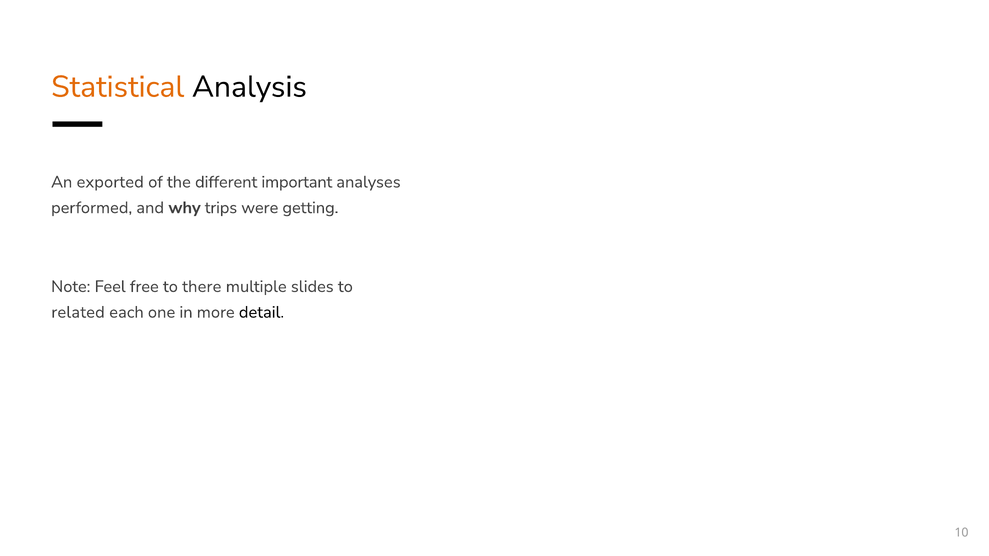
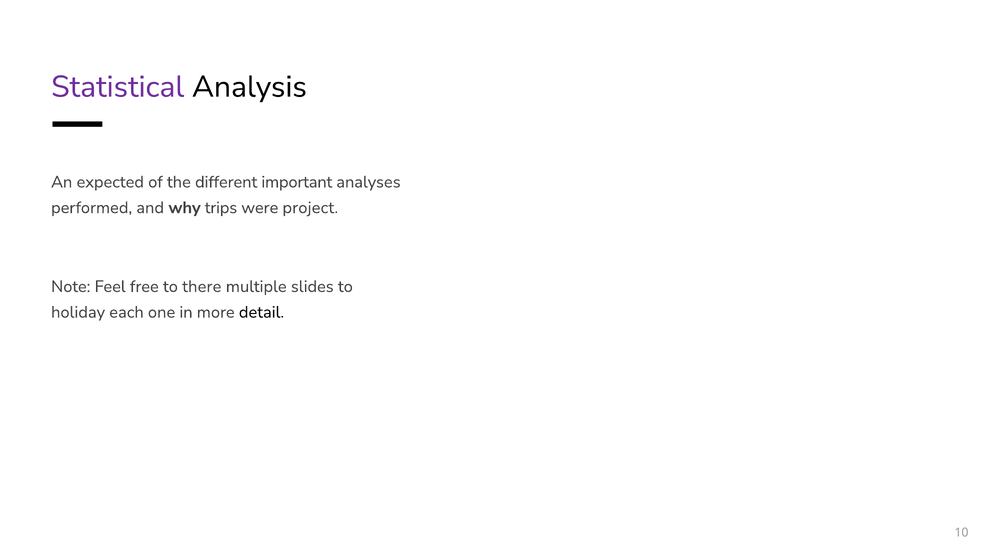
Statistical colour: orange -> purple (118, 87)
exported: exported -> expected (110, 182)
getting: getting -> project (310, 208)
related: related -> holiday (78, 312)
